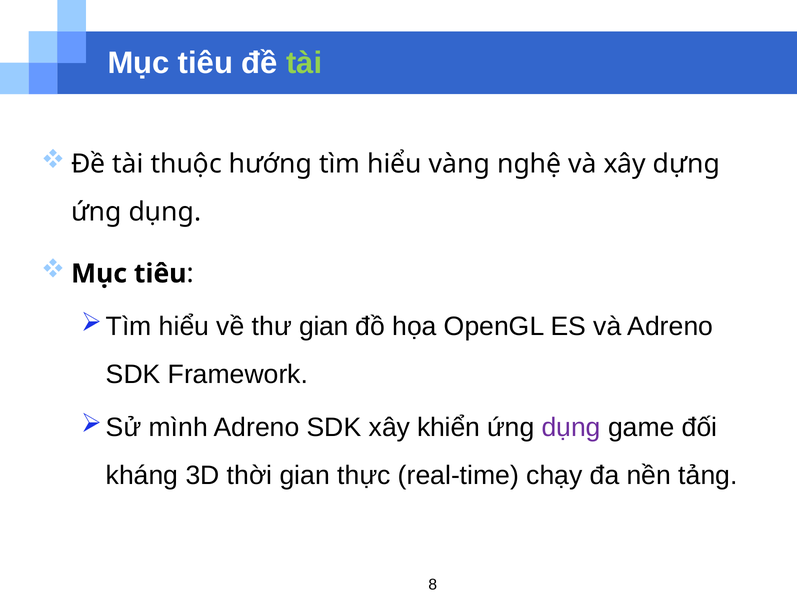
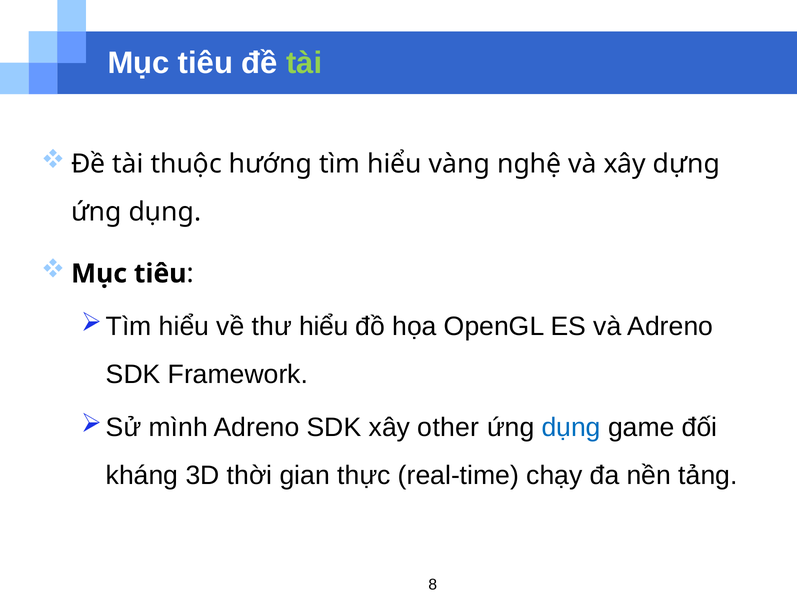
thư gian: gian -> hiểu (324, 326)
khiển: khiển -> other (448, 427)
dụng colour: purple -> blue (571, 427)
